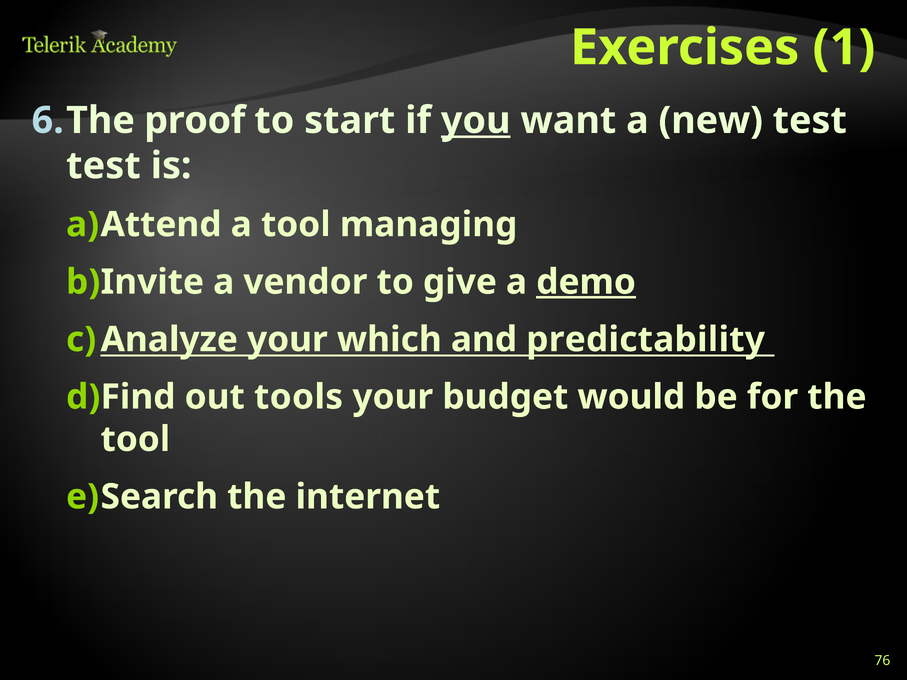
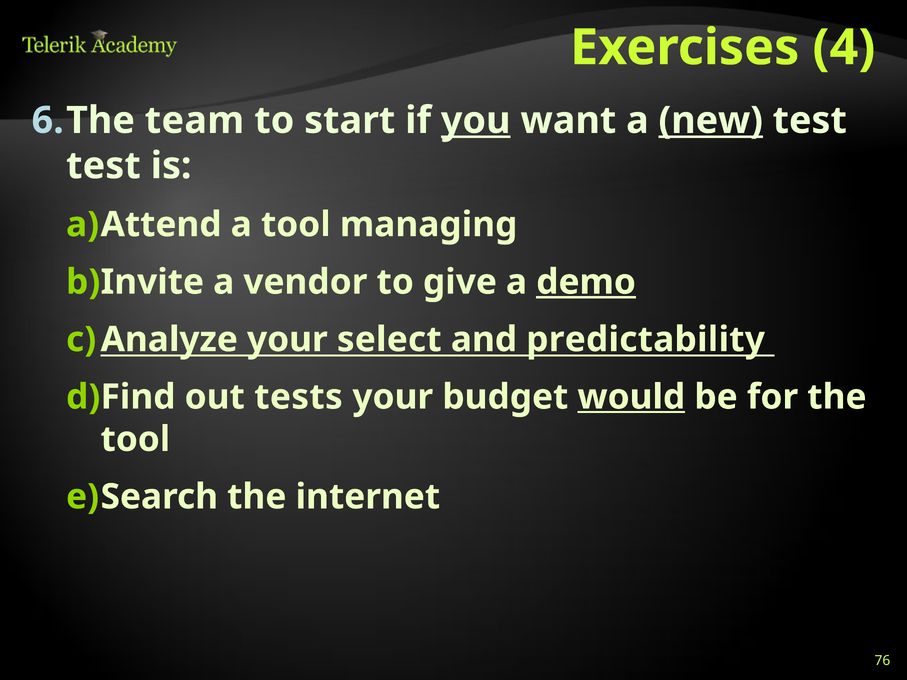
1: 1 -> 4 (844, 48)
proof: proof -> team (194, 120)
new underline: none -> present (711, 120)
which: which -> select (389, 340)
tools: tools -> tests (298, 397)
would underline: none -> present (631, 397)
